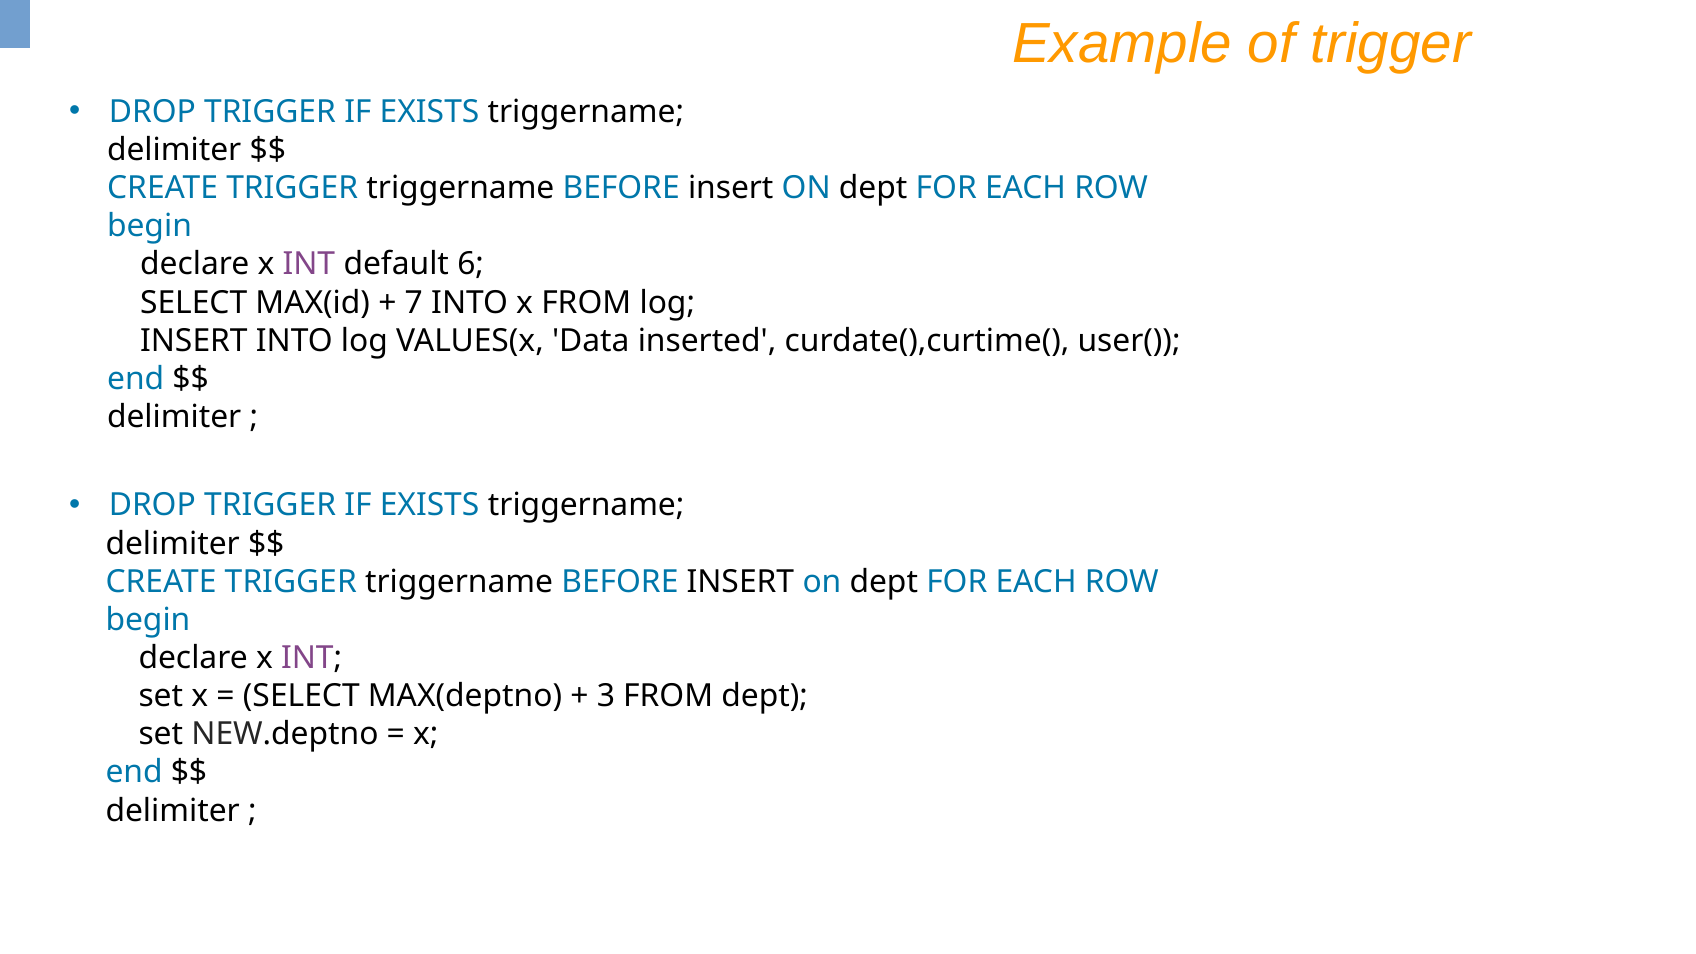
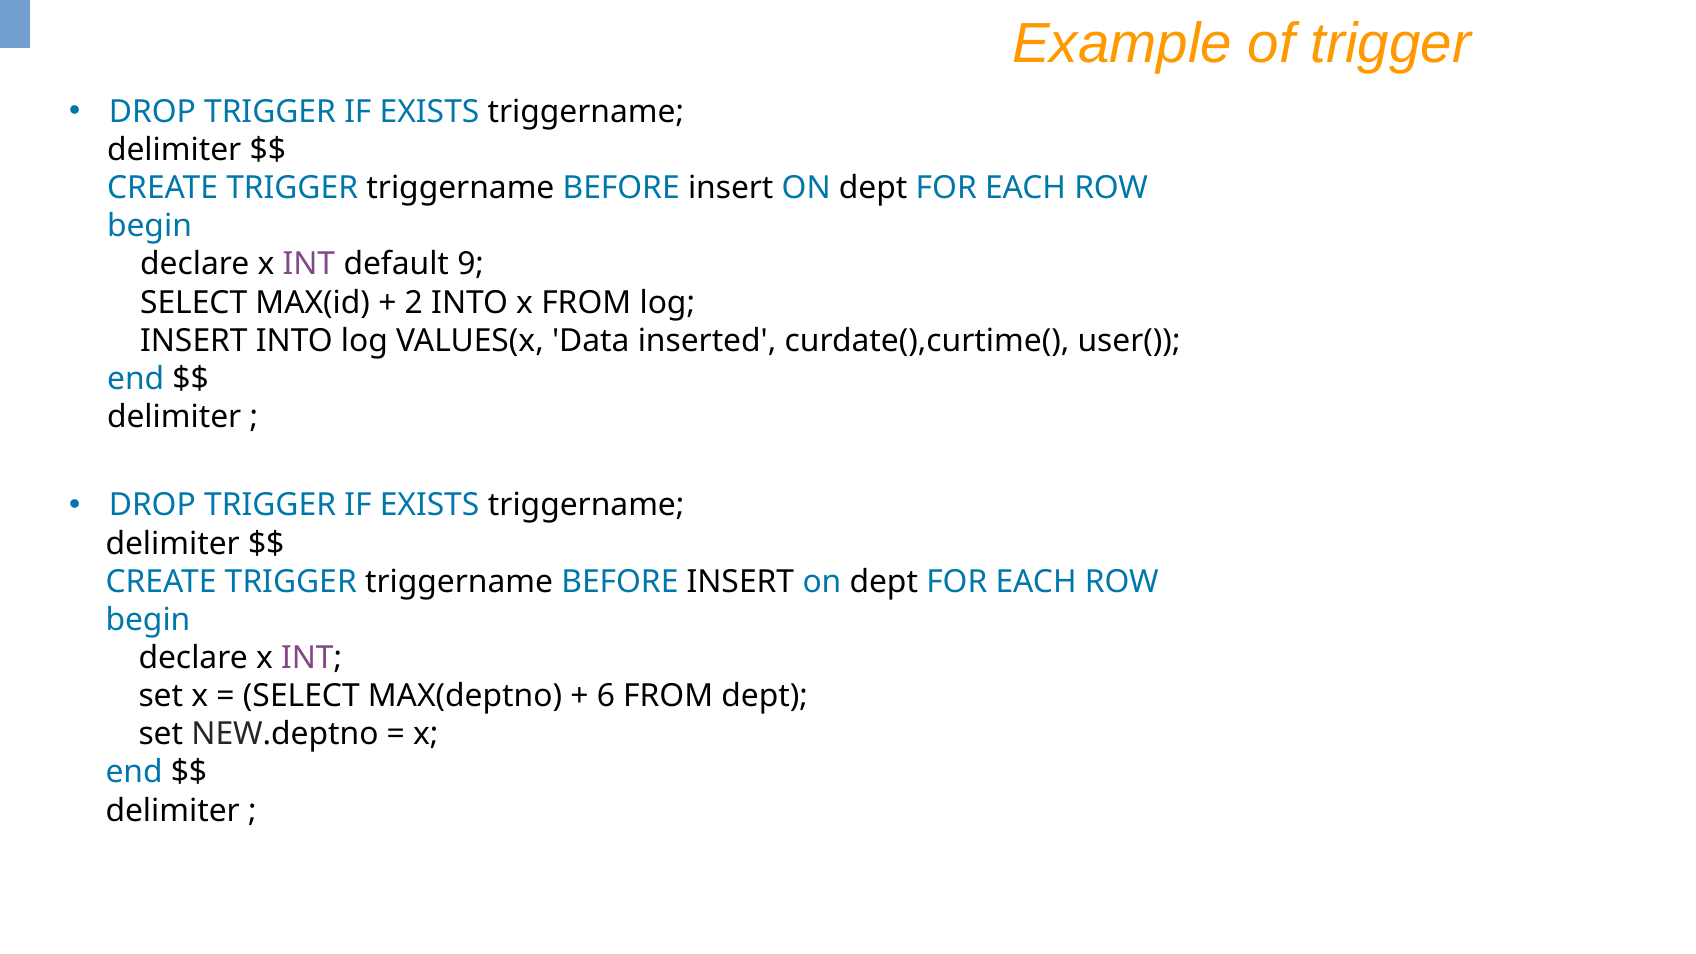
6: 6 -> 9 (471, 264)
7: 7 -> 2 (414, 303)
3: 3 -> 6 (606, 696)
